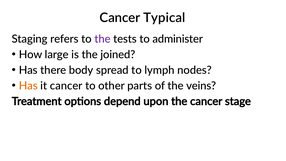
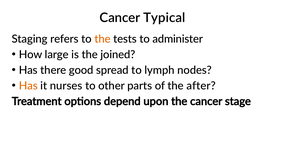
the colour: purple -> orange (102, 39)
body: body -> good (81, 70)
it cancer: cancer -> nurses (66, 86)
veins: veins -> after (201, 86)
